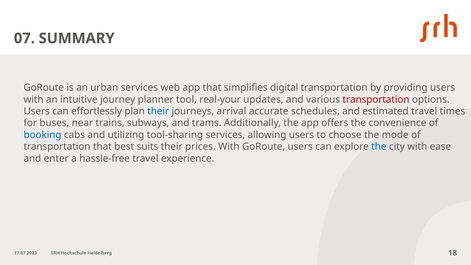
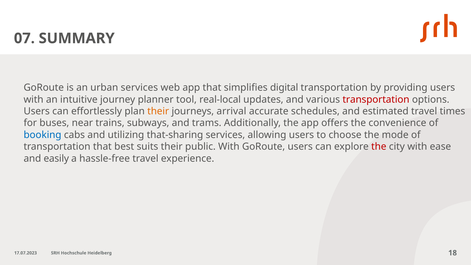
real-your: real-your -> real-local (220, 99)
their colour: blue -> orange (158, 111)
tool-sharing: tool-sharing -> that-sharing (175, 135)
prices: prices -> public (200, 147)
the colour: blue -> red (379, 147)
enter: enter -> easily (56, 158)
